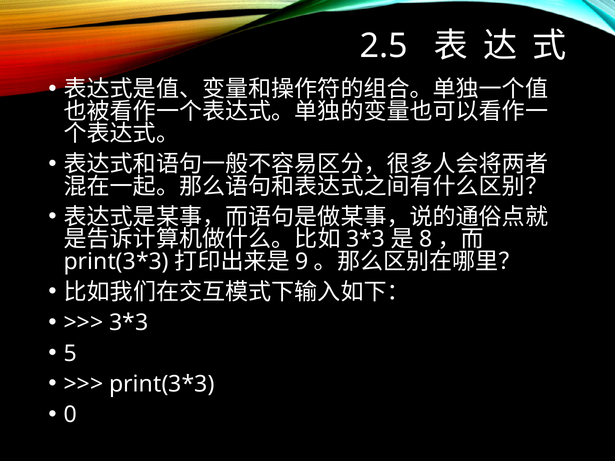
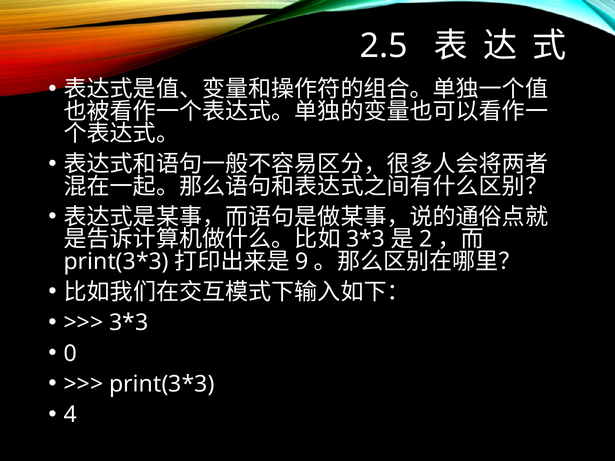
8: 8 -> 2 (426, 239)
5: 5 -> 0 (70, 354)
0: 0 -> 4 (70, 415)
